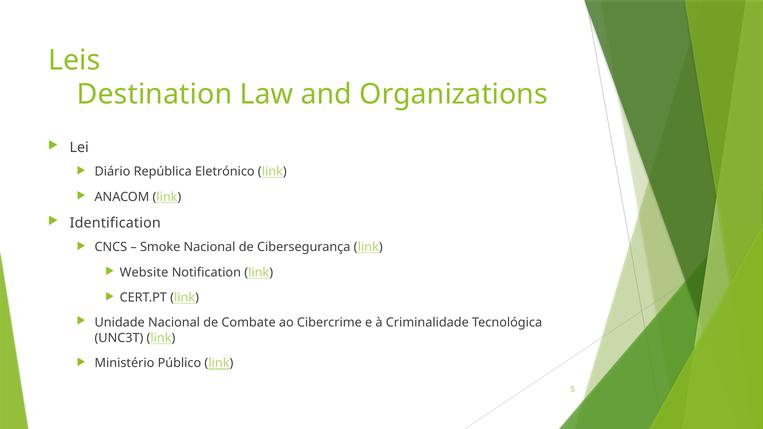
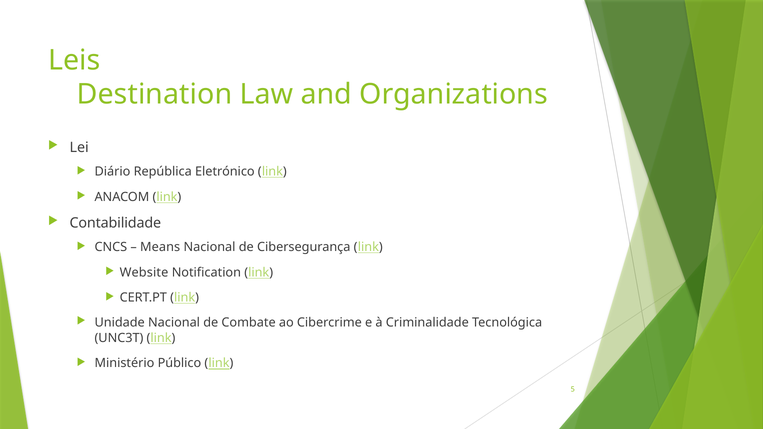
Identification: Identification -> Contabilidade (115, 223)
Smoke: Smoke -> Means (160, 247)
